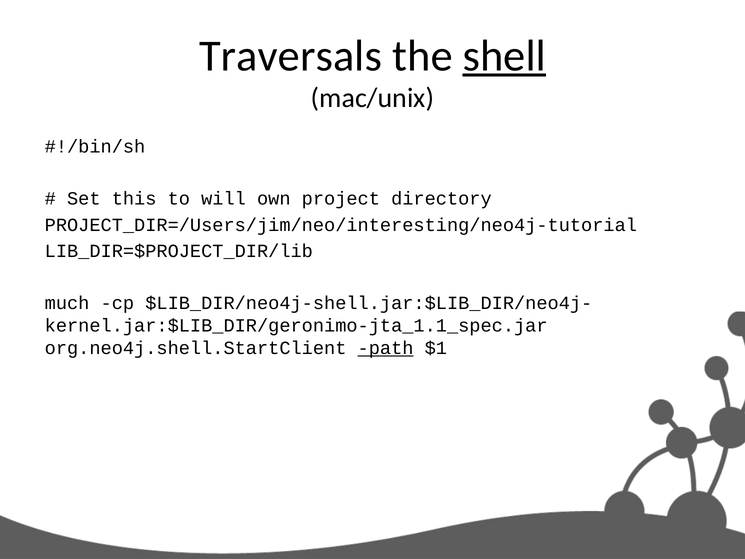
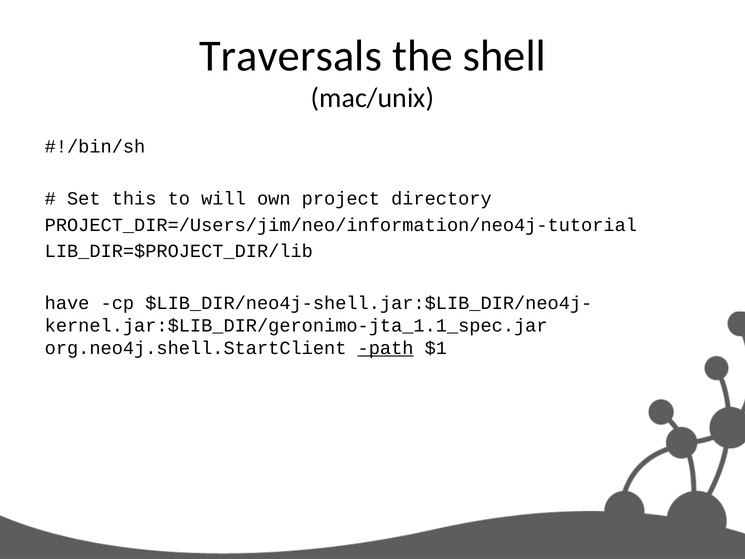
shell underline: present -> none (504, 56)
PROJECT_DIR=/Users/jim/neo/interesting/neo4j-tutorial: PROJECT_DIR=/Users/jim/neo/interesting/neo4j-tutorial -> PROJECT_DIR=/Users/jim/neo/information/neo4j-tutorial (341, 225)
much: much -> have (67, 303)
